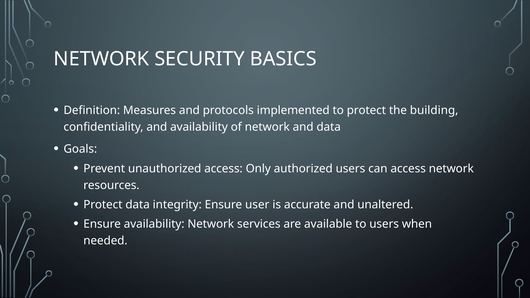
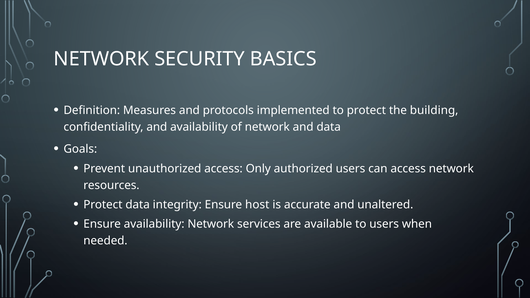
user: user -> host (257, 205)
